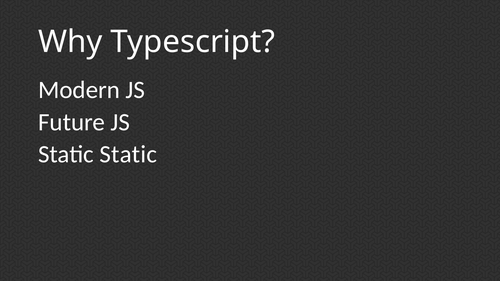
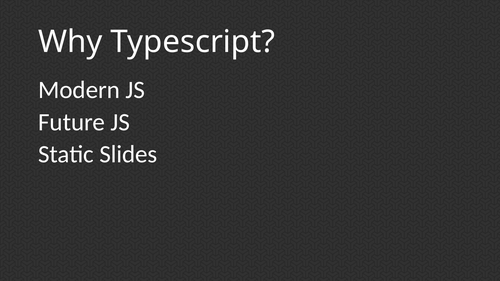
Static Static: Static -> Slides (128, 155)
